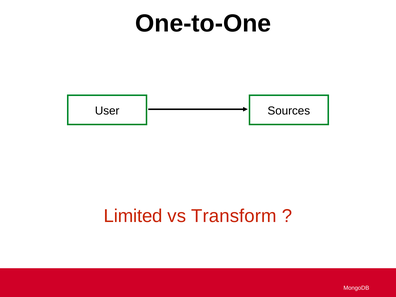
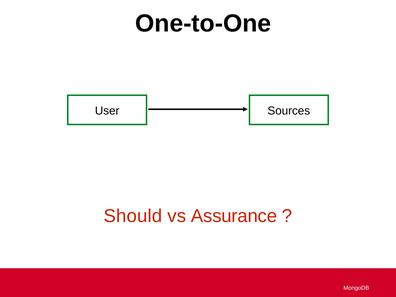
Limited: Limited -> Should (133, 216)
Transform: Transform -> Assurance (234, 216)
